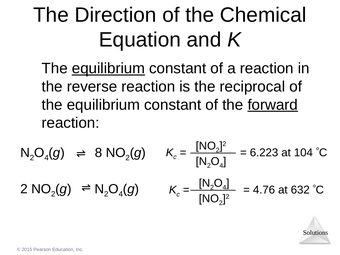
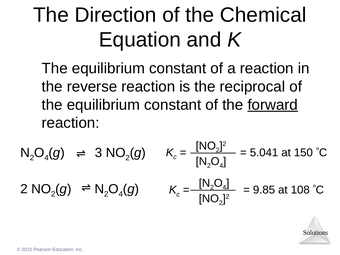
equilibrium underline: present -> none (108, 68)
8: 8 -> 3 (98, 153)
6.223: 6.223 -> 5.041 (264, 153)
104: 104 -> 150 (303, 153)
4.76: 4.76 -> 9.85 (264, 190)
632: 632 -> 108 (300, 190)
